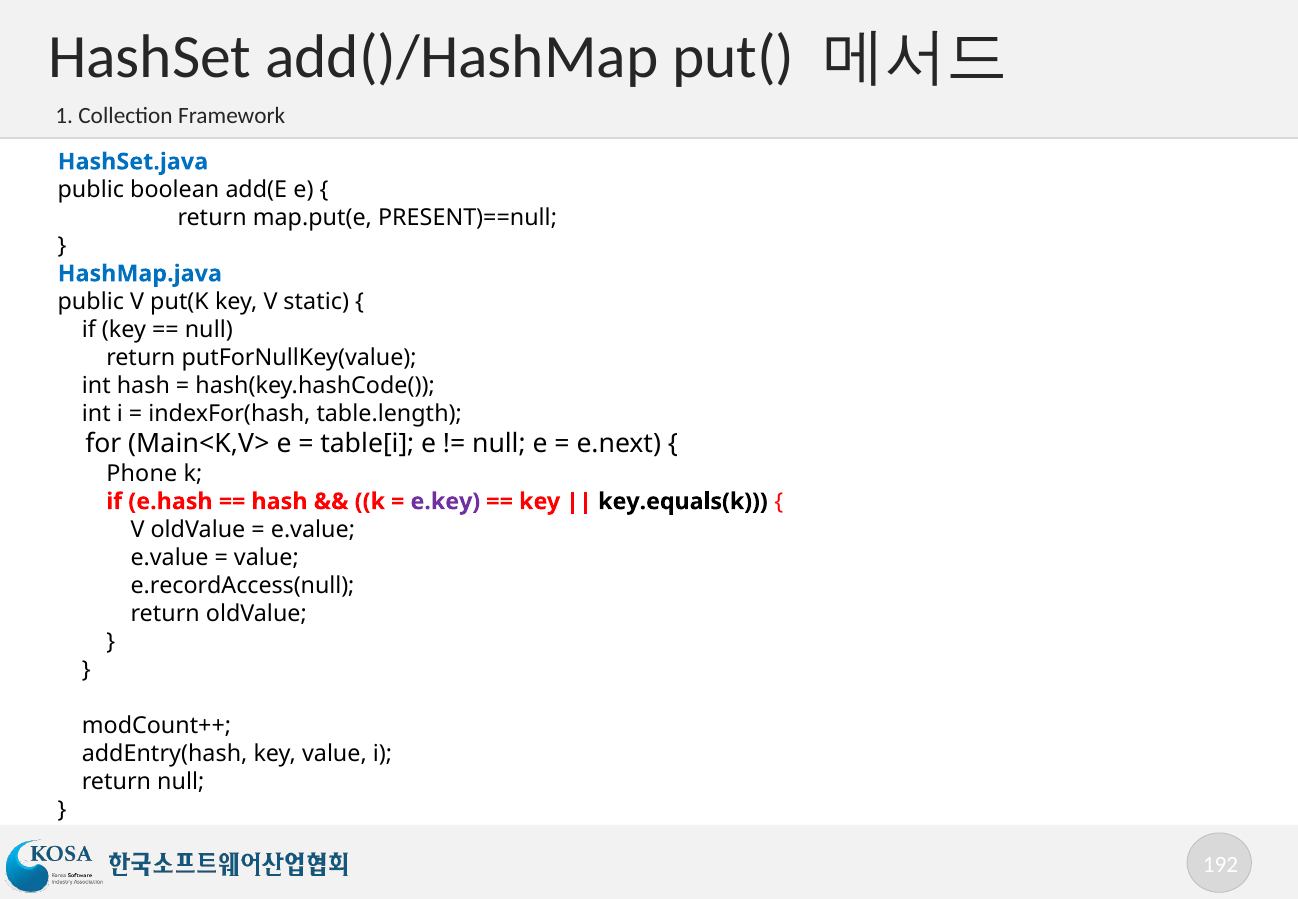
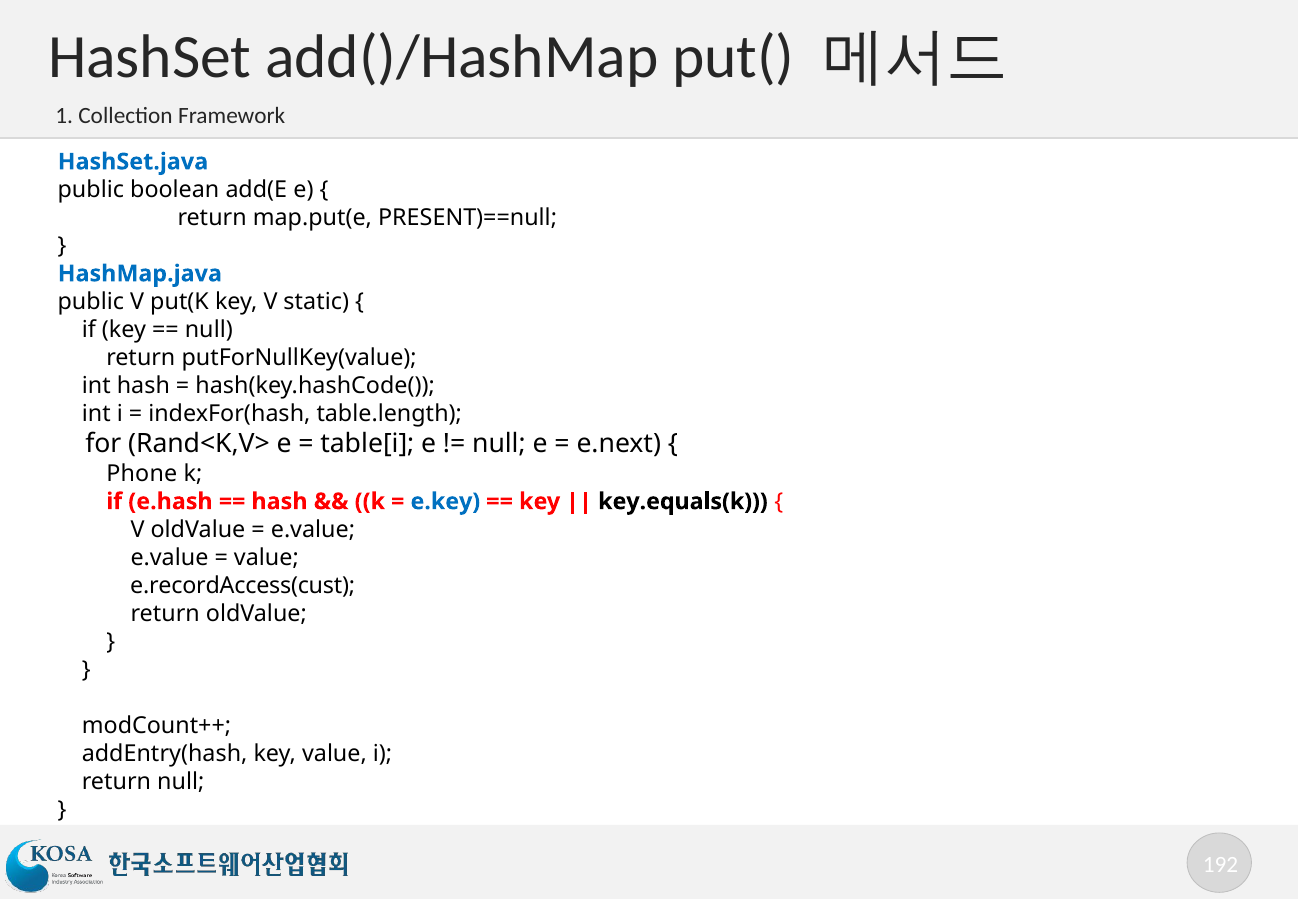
Main<K,V>: Main<K,V> -> Rand<K,V> (199, 444)
e.key colour: purple -> blue (445, 501)
e.recordAccess(null: e.recordAccess(null -> e.recordAccess(cust (243, 585)
